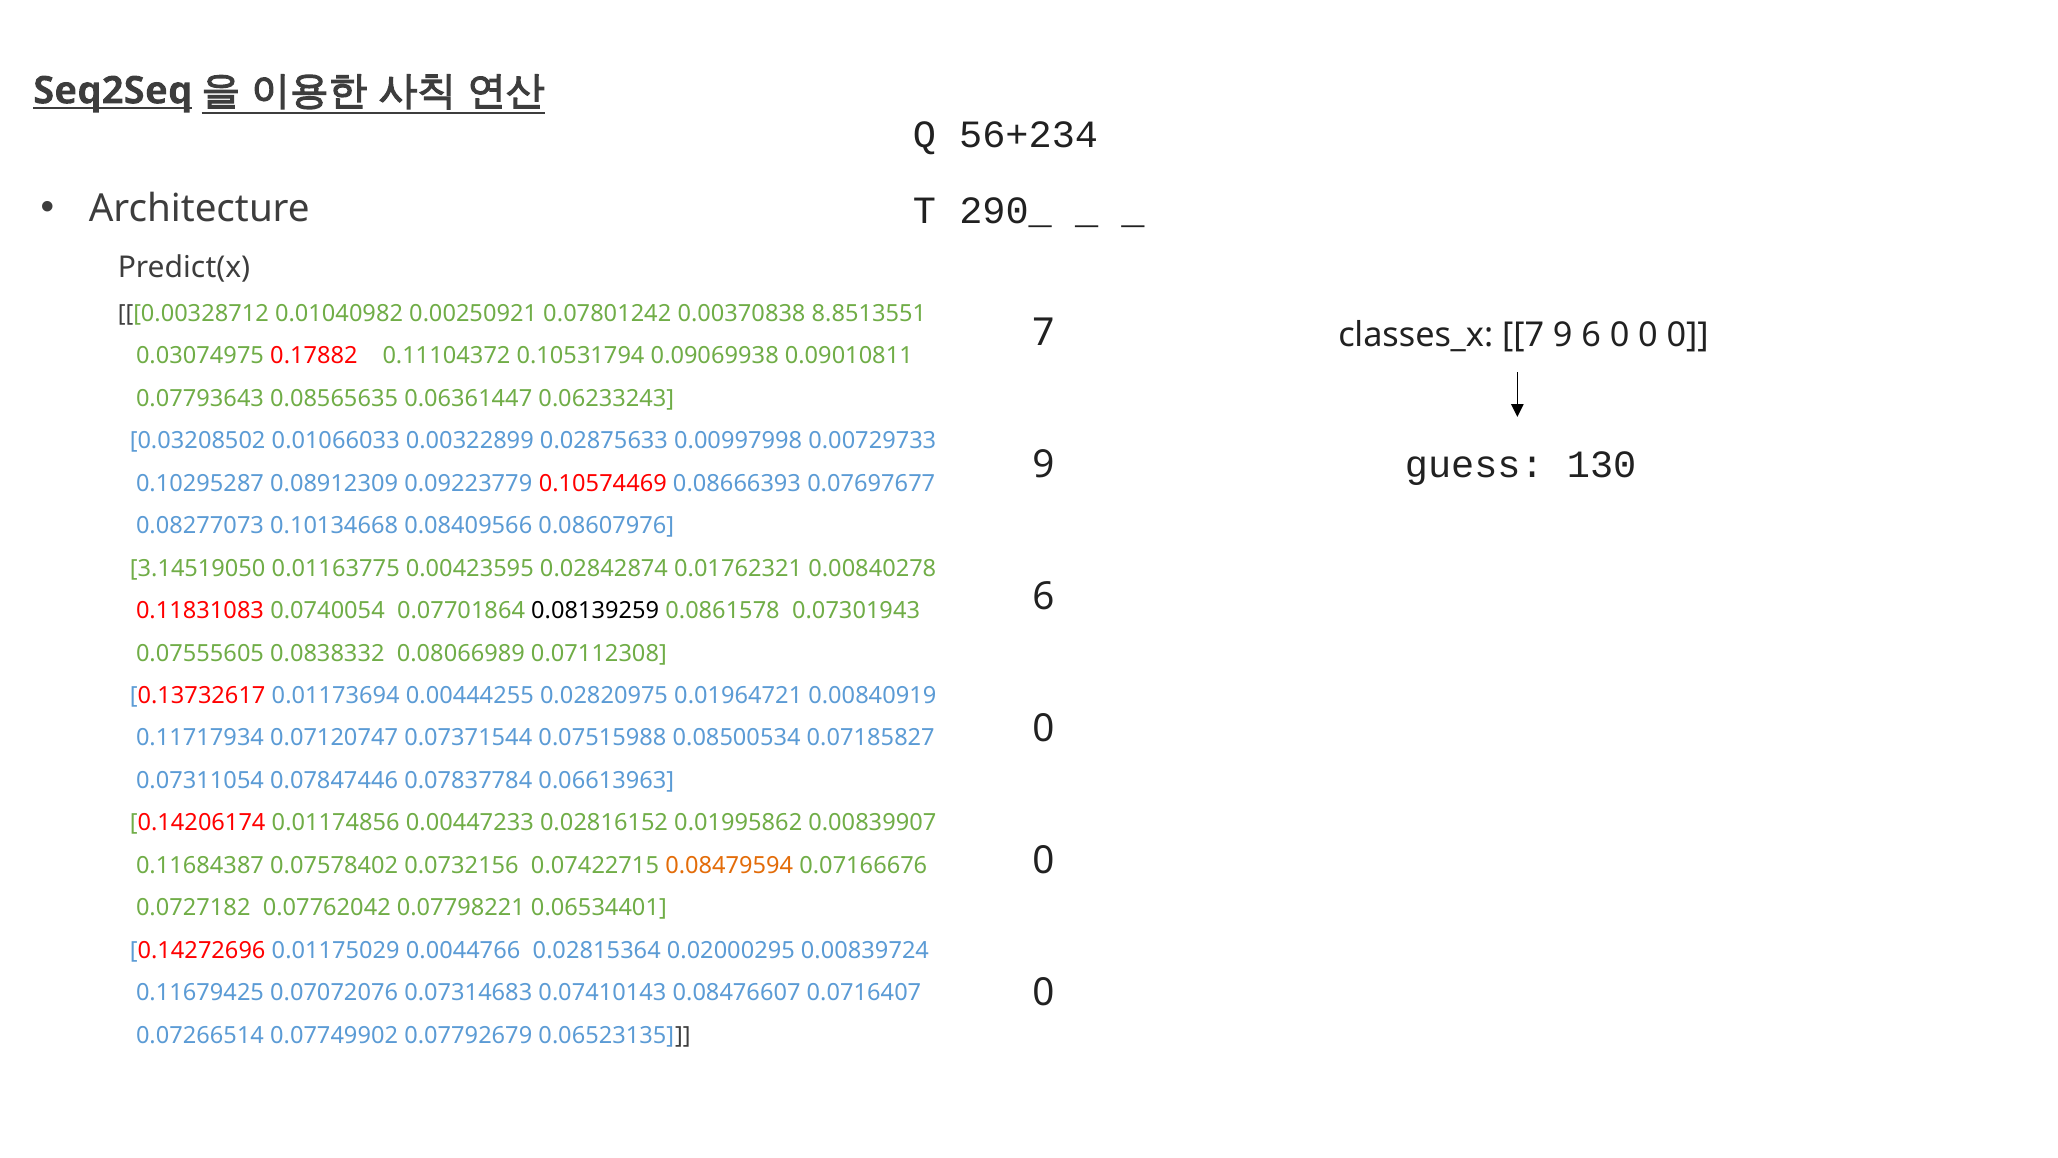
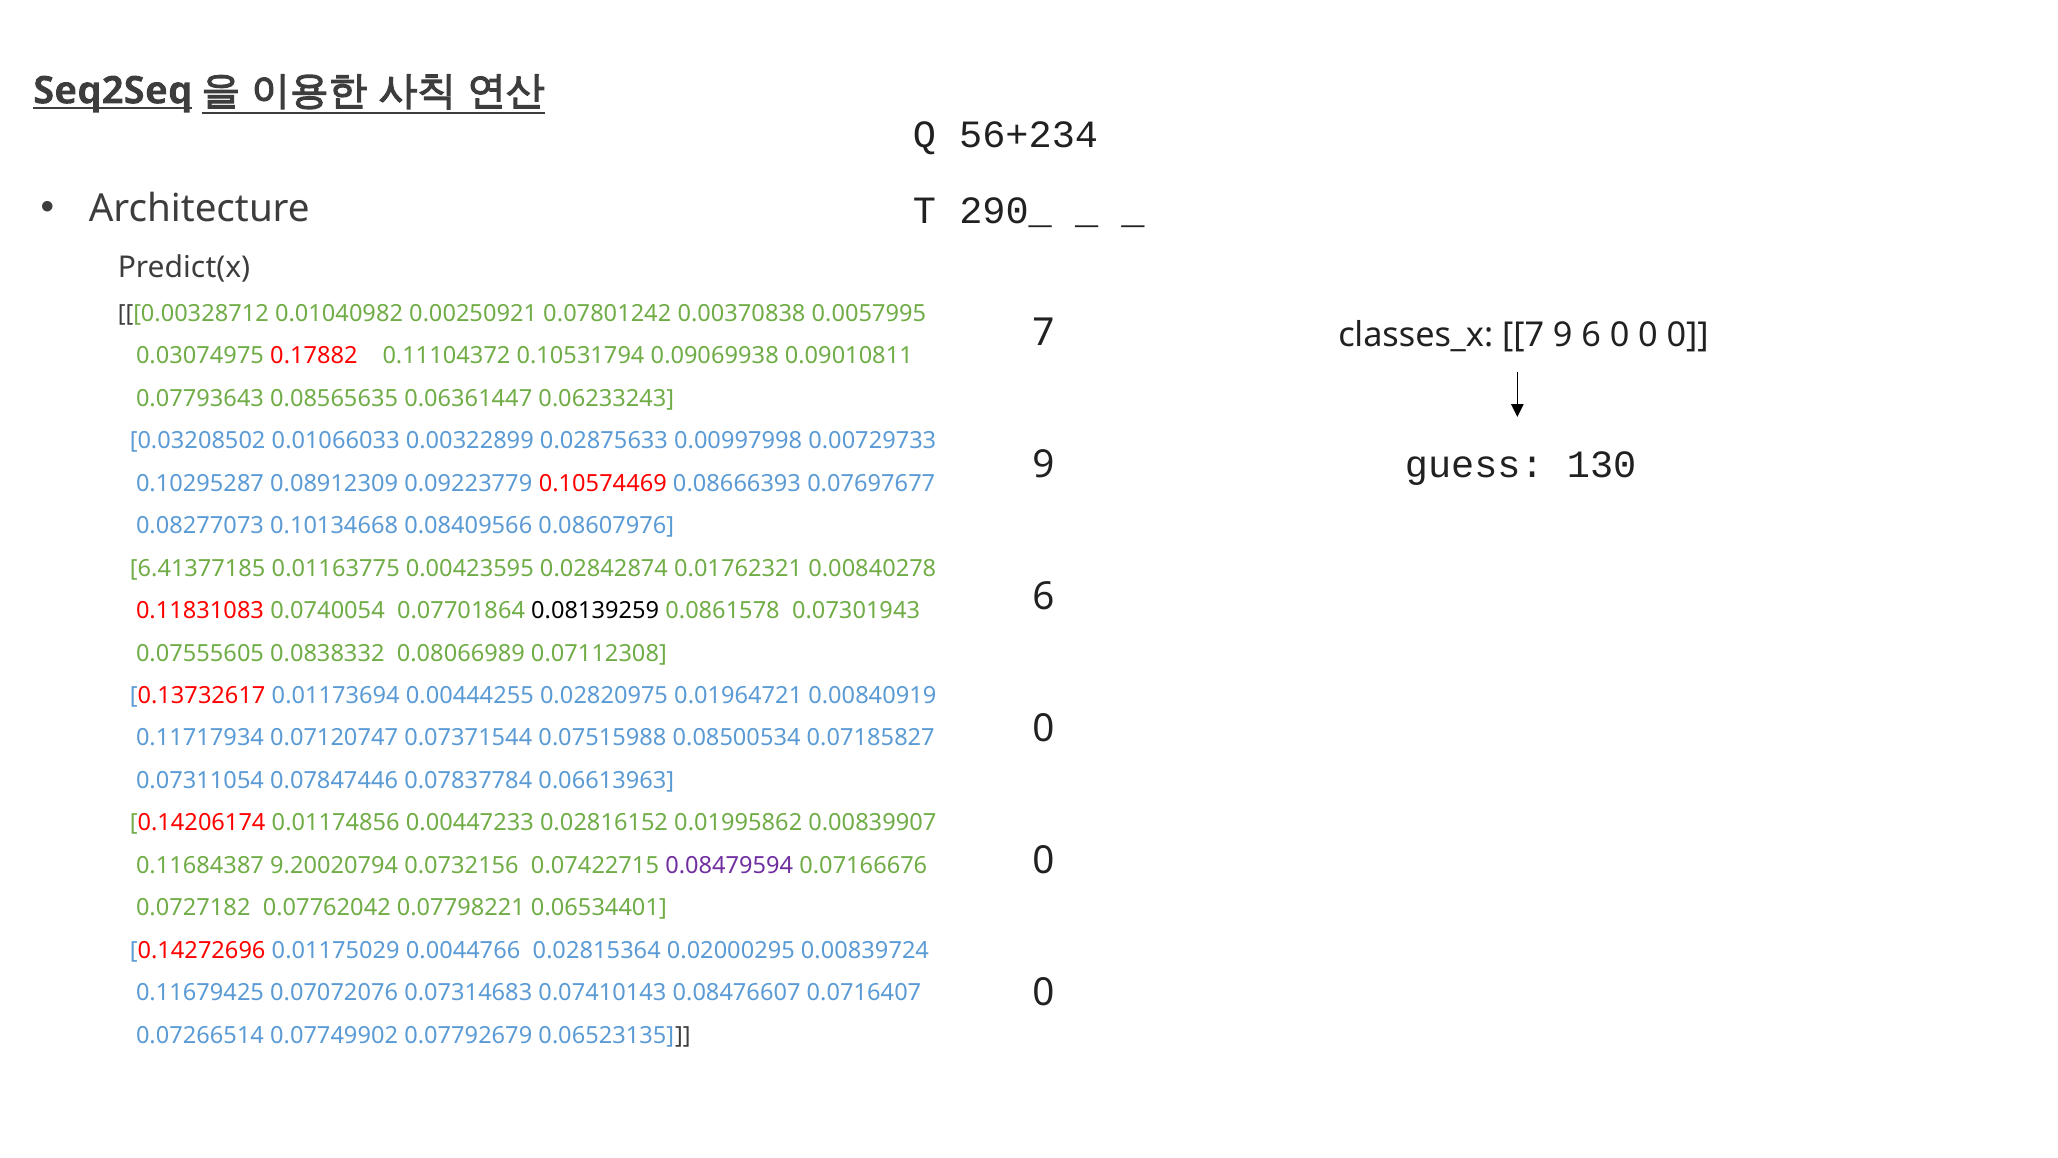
8.8513551: 8.8513551 -> 0.0057995 (869, 313)
3.14519050: 3.14519050 -> 6.41377185 (198, 568)
0.07578402: 0.07578402 -> 9.20020794 (334, 865)
0.08479594 colour: orange -> purple (729, 865)
